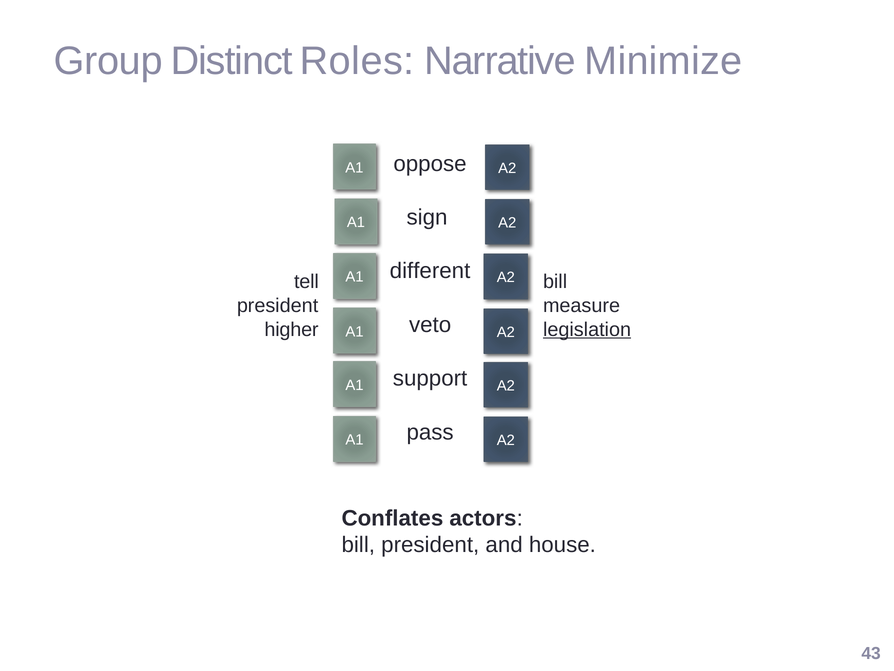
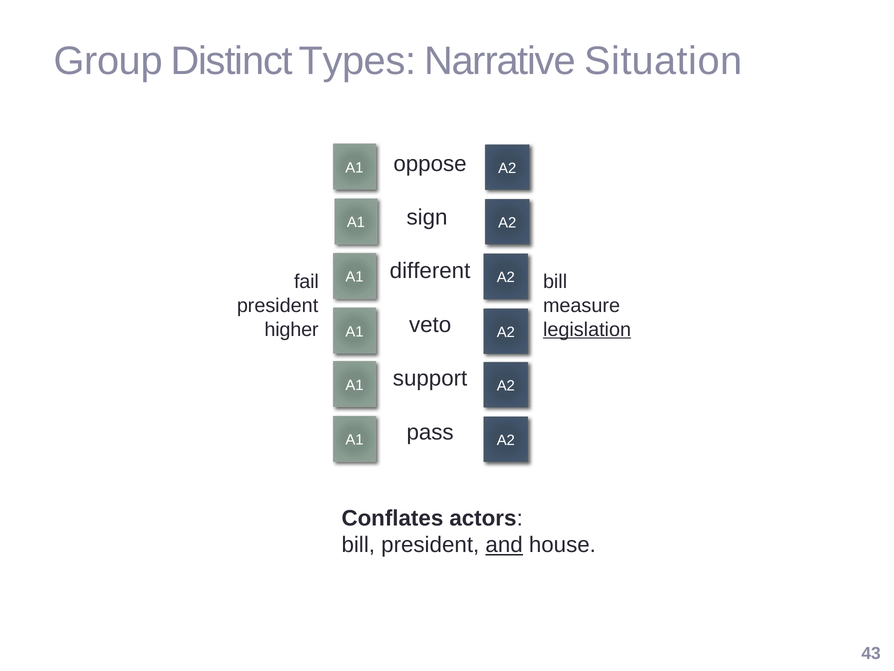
Roles: Roles -> Types (358, 61)
Minimize: Minimize -> Situation (663, 61)
tell: tell -> fail (306, 282)
and underline: none -> present (504, 545)
